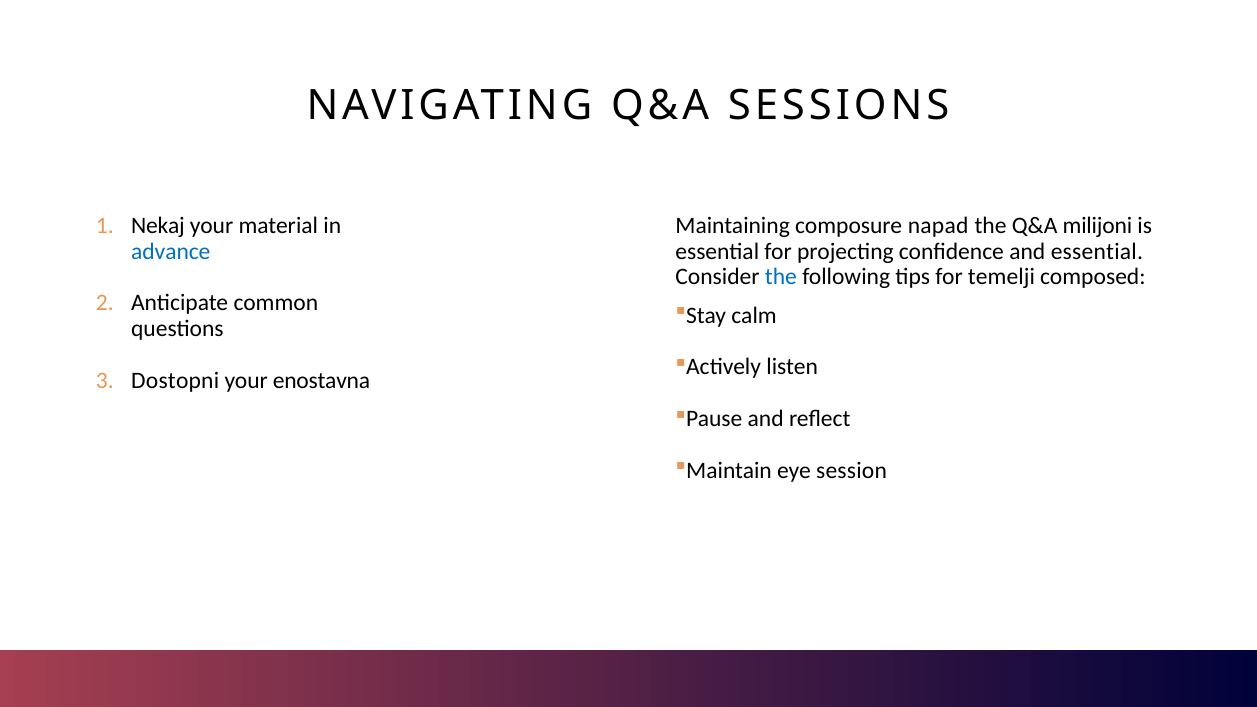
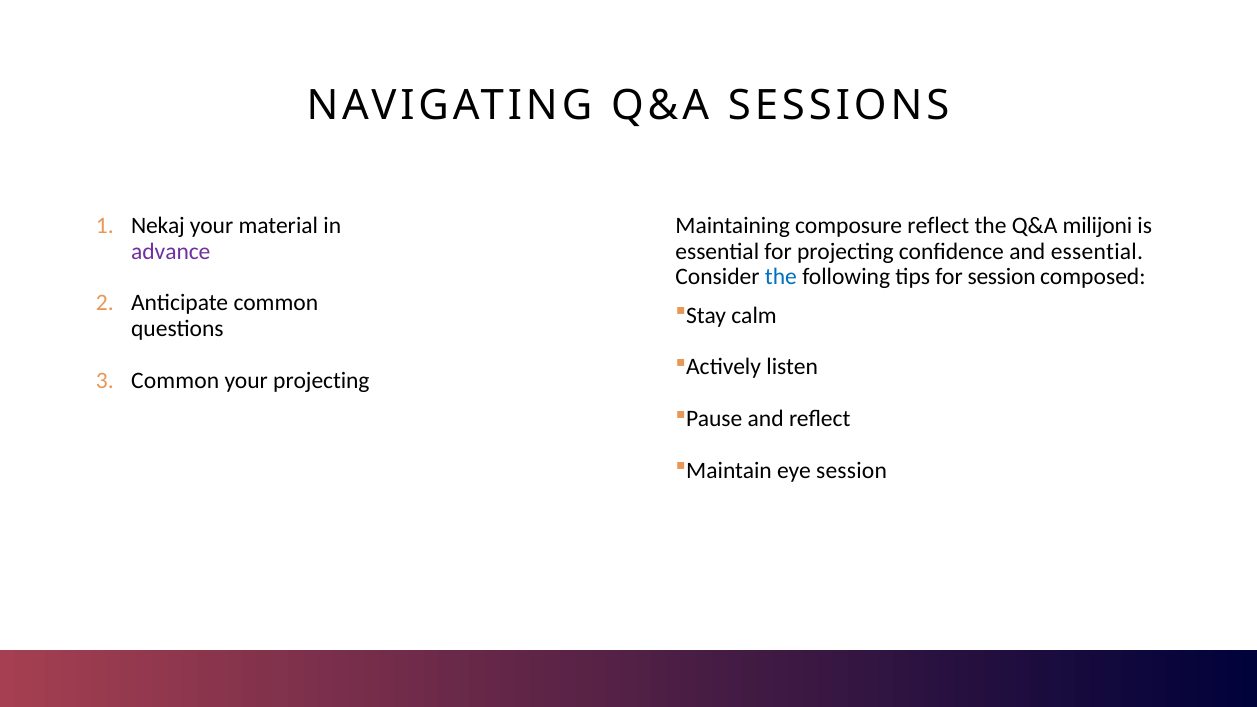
composure napad: napad -> reflect (938, 226)
advance colour: blue -> purple (171, 252)
for temelji: temelji -> session (1002, 277)
Dostopni: Dostopni -> Common (175, 380)
your enostavna: enostavna -> projecting (321, 380)
